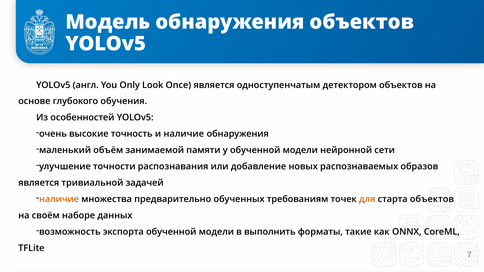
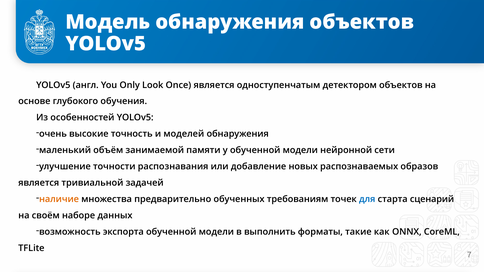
и наличие: наличие -> моделей (184, 134)
для colour: orange -> blue (367, 199)
старта объектов: объектов -> сценарий (432, 199)
